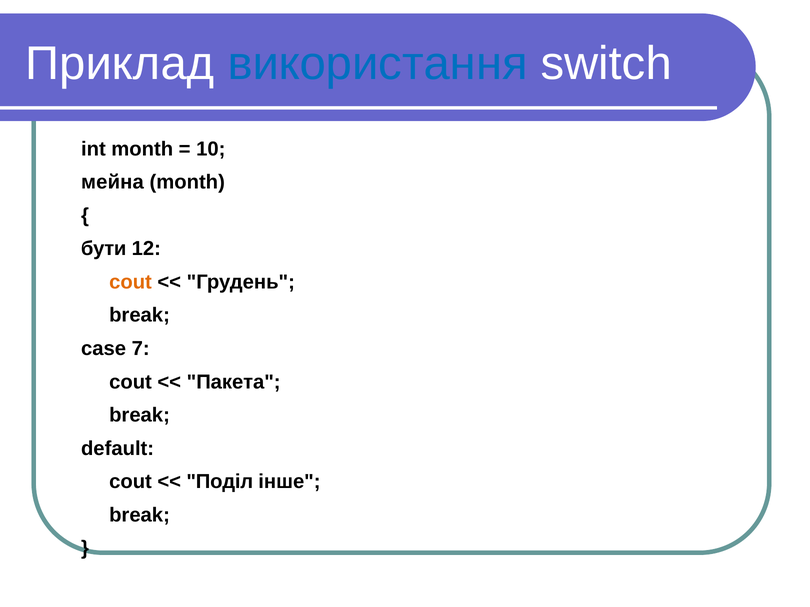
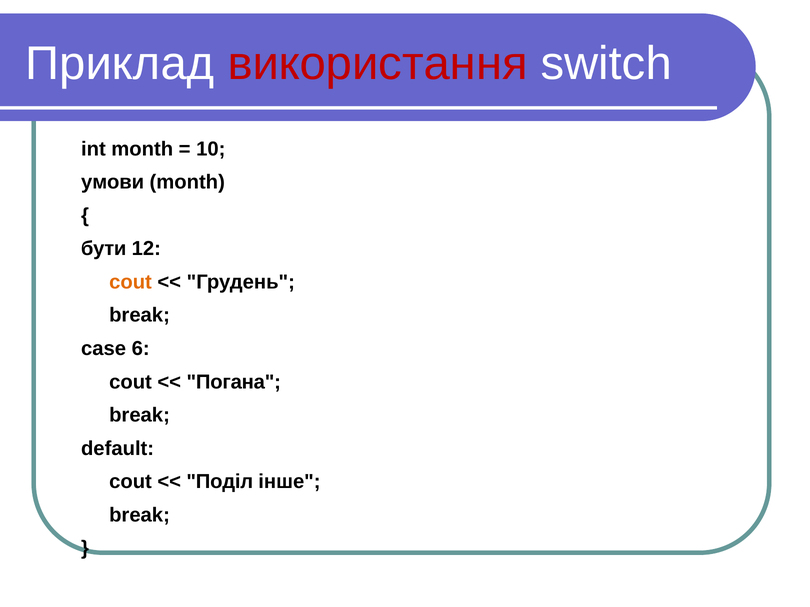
використання colour: blue -> red (378, 64)
мейна: мейна -> умови (113, 182)
7: 7 -> 6 (141, 349)
Пакета: Пакета -> Погана (234, 382)
